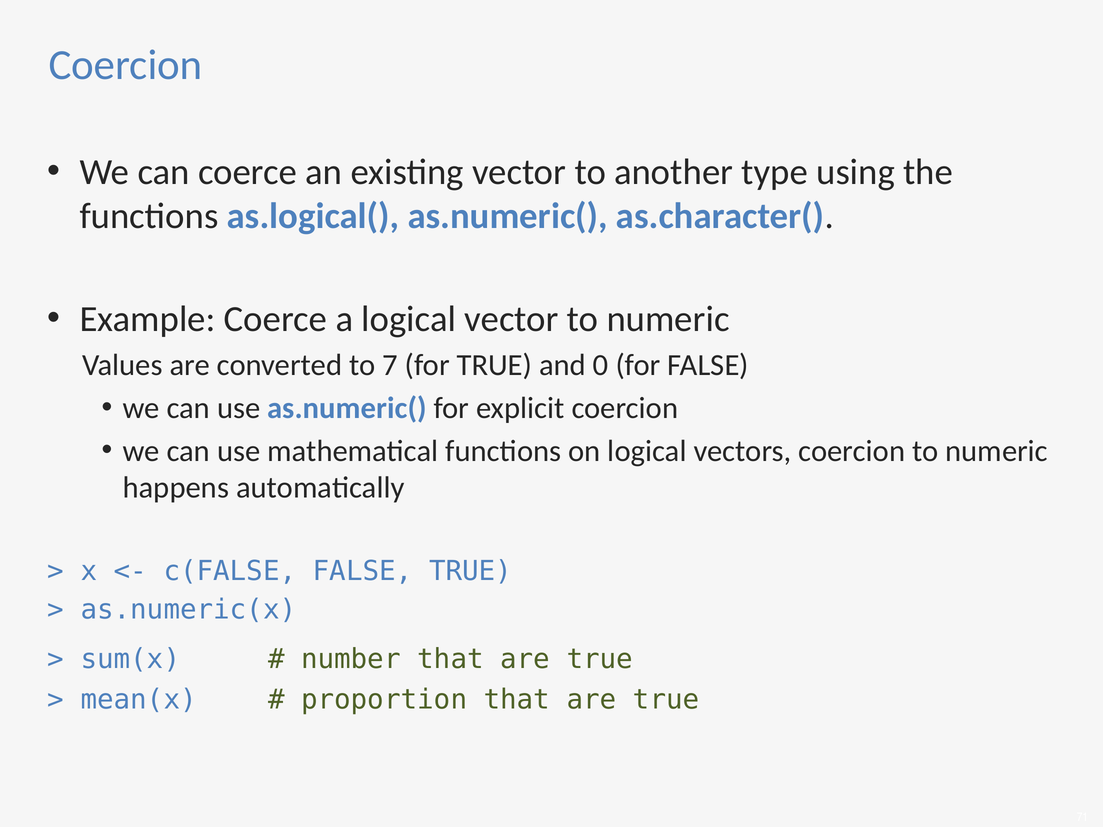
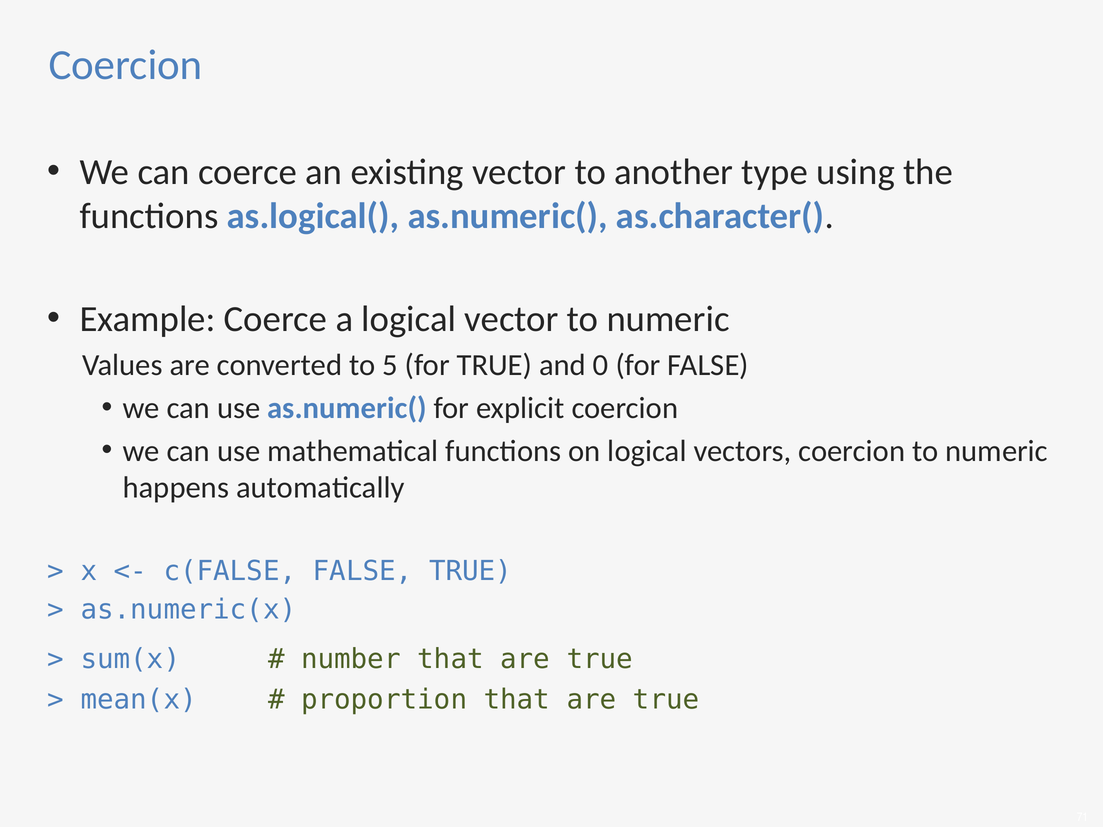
7: 7 -> 5 (390, 365)
